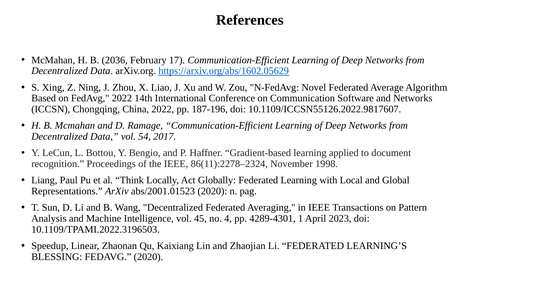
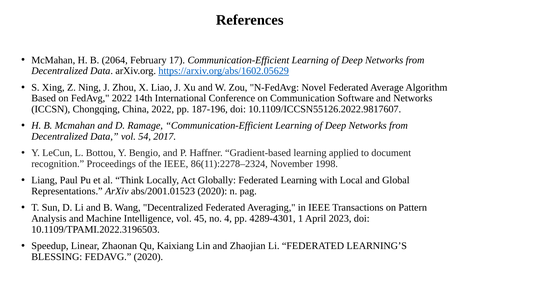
2036: 2036 -> 2064 (115, 60)
